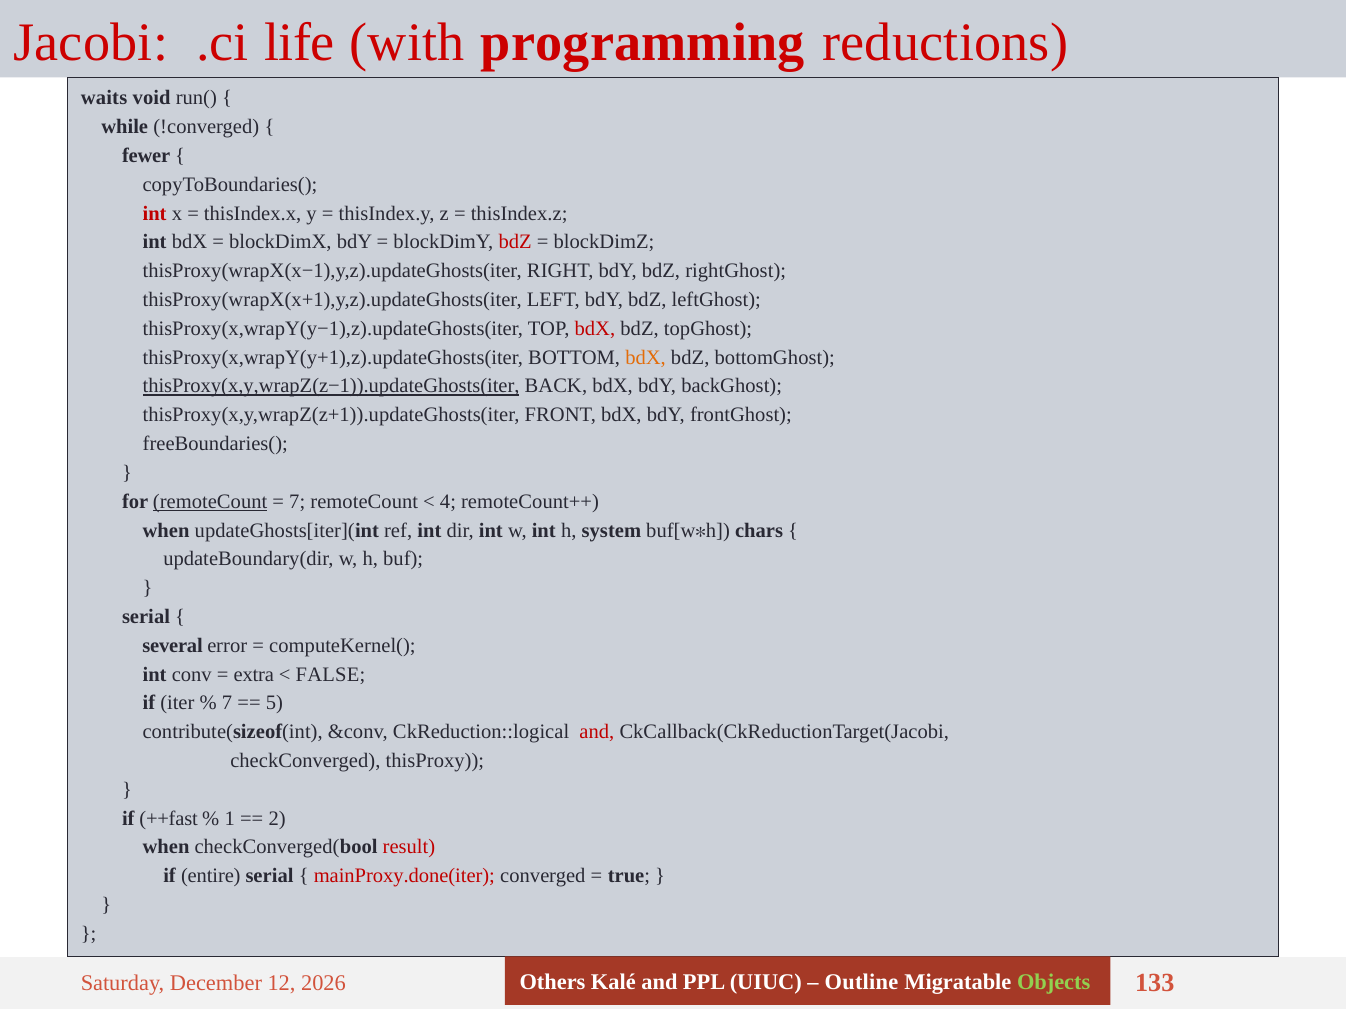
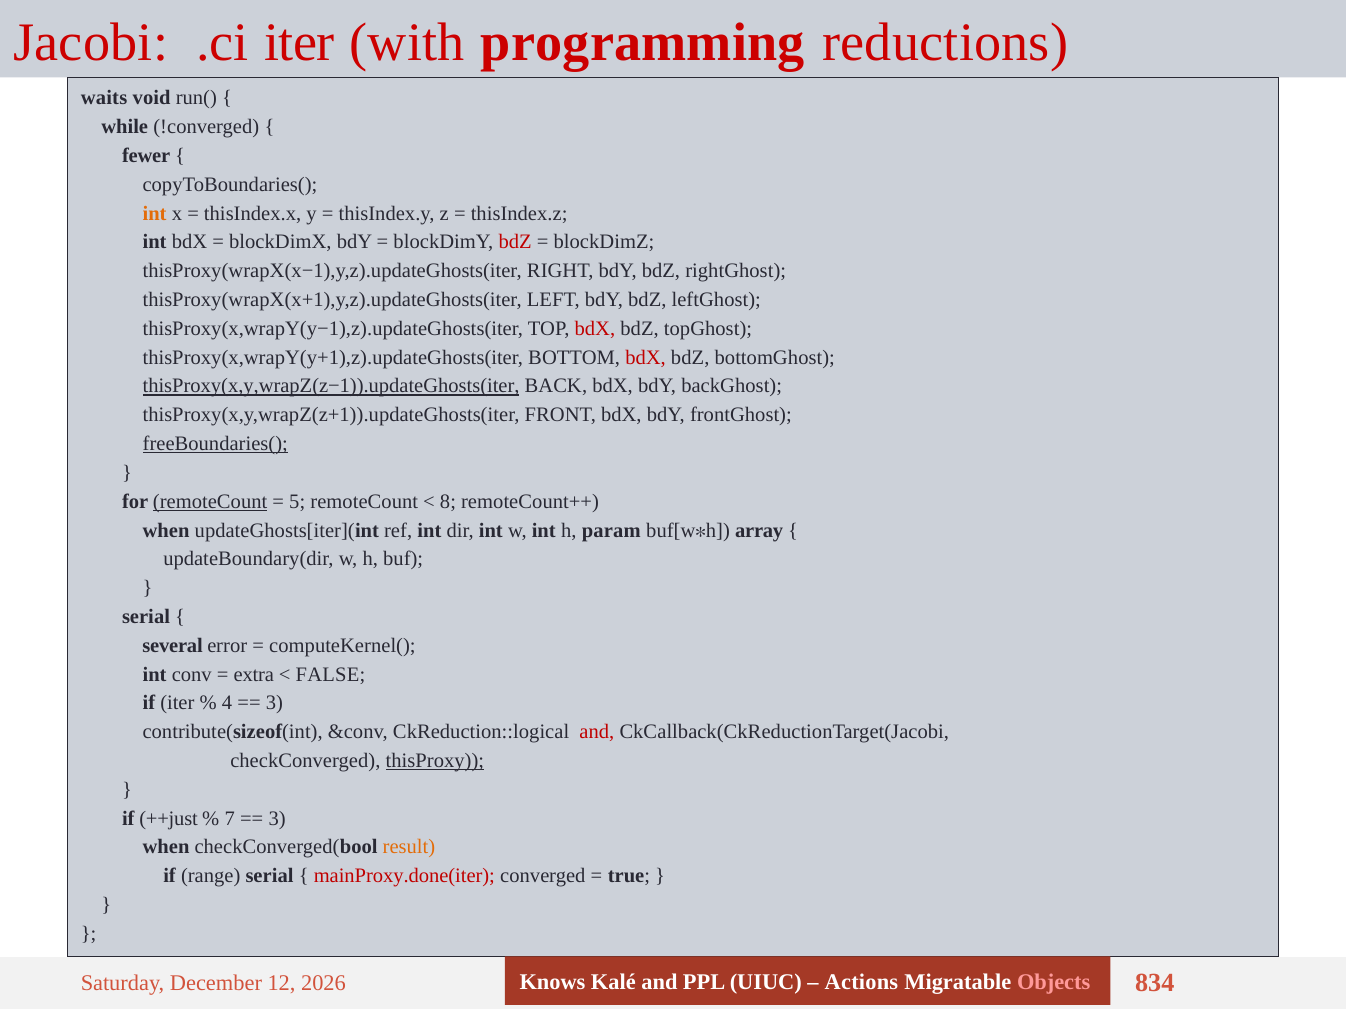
.ci life: life -> iter (299, 43)
int colour: red -> orange (155, 213)
bdX colour: orange -> red (646, 358)
freeBoundaries( underline: none -> present (215, 444)
7: 7 -> 5 (297, 502)
4: 4 -> 8 (448, 502)
system: system -> param (611, 531)
chars: chars -> array (759, 531)
7: 7 -> 4 (227, 703)
5: 5 -> 3 (274, 703)
thisProxy underline: none -> present (435, 761)
++fast: ++fast -> ++just (169, 819)
1: 1 -> 7 (230, 819)
2: 2 -> 3 (277, 819)
result colour: red -> orange (409, 848)
entire: entire -> range (211, 876)
Others: Others -> Knows (552, 983)
Outline: Outline -> Actions (861, 983)
Objects colour: light green -> pink (1054, 983)
133: 133 -> 834 (1155, 984)
